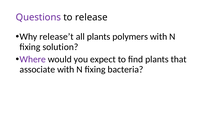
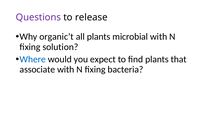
release’t: release’t -> organic’t (56, 37)
polymers: polymers -> microbial (130, 37)
Where colour: purple -> blue (33, 60)
